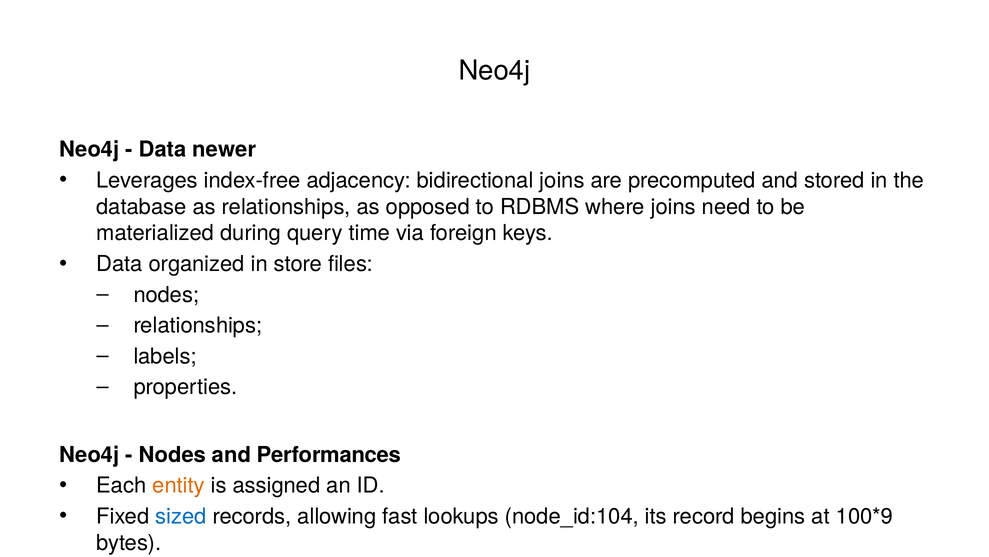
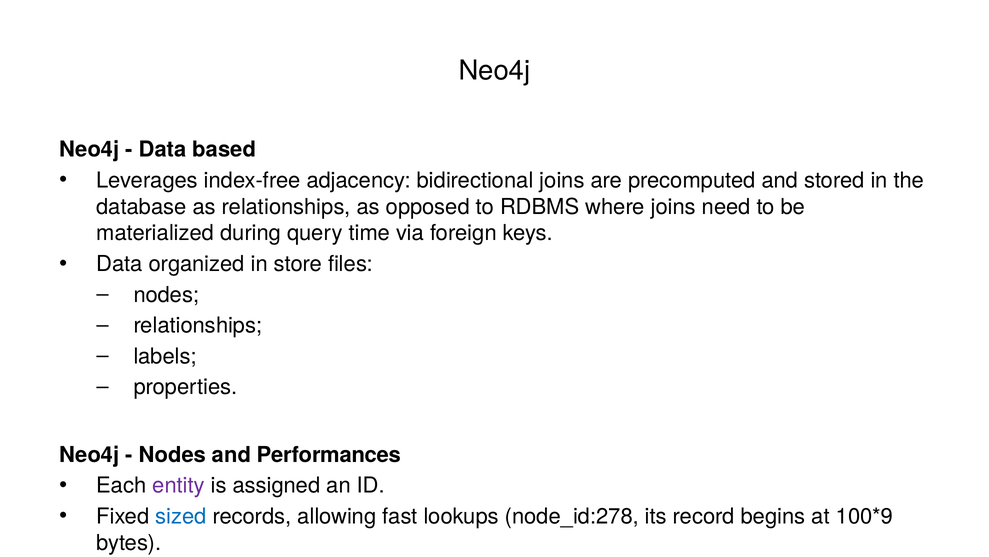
newer: newer -> based (224, 149)
entity colour: orange -> purple (179, 485)
node_id:104: node_id:104 -> node_id:278 (572, 516)
